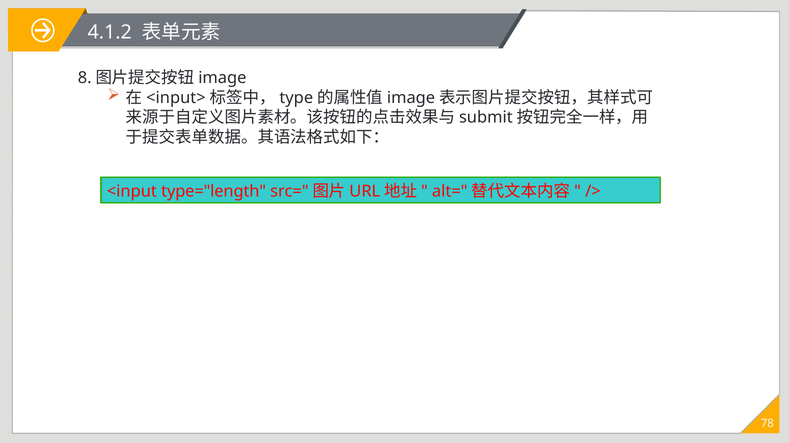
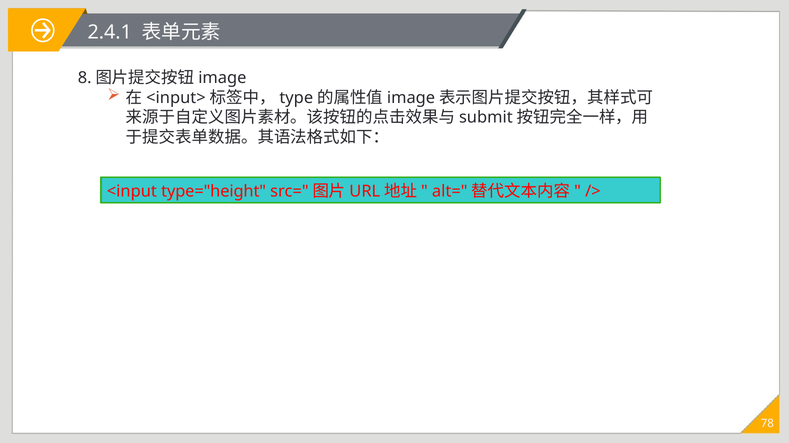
4.1.2: 4.1.2 -> 2.4.1 (110, 32)
type="length: type="length -> type="height (214, 191)
